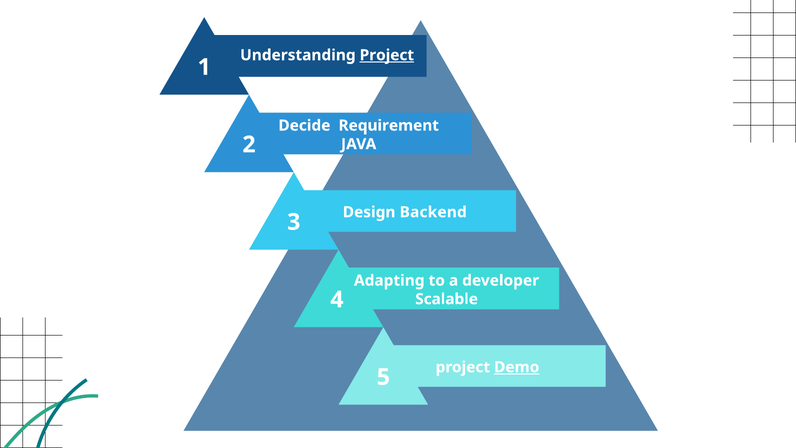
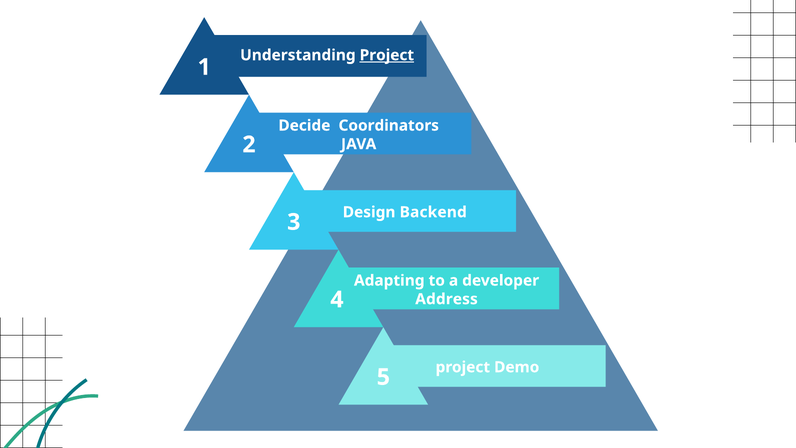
Requirement: Requirement -> Coordinators (389, 125)
Scalable: Scalable -> Address (446, 299)
Demo underline: present -> none (517, 367)
